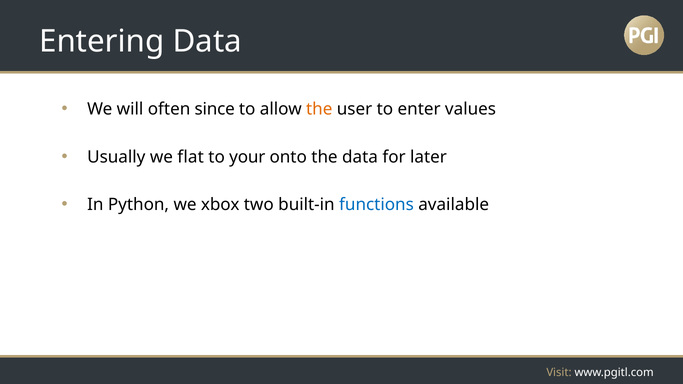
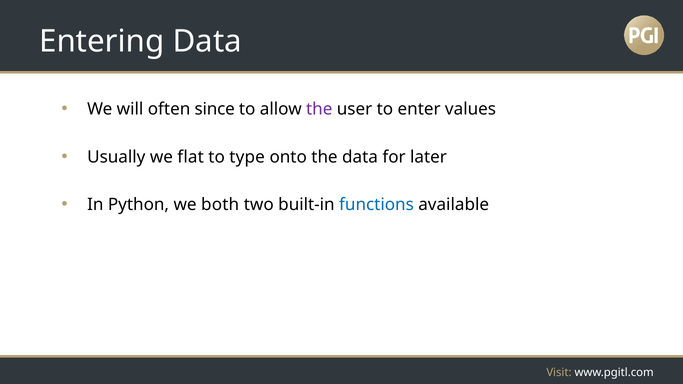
the colour: orange -> purple (319, 109)
your: your -> type (247, 157)
xbox: xbox -> both (220, 205)
